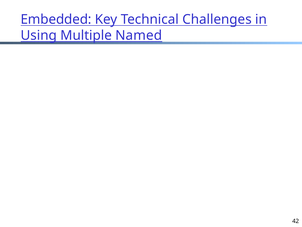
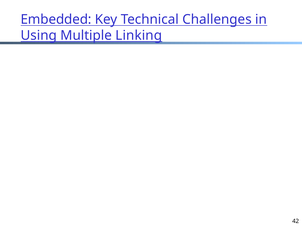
Named: Named -> Linking (139, 35)
